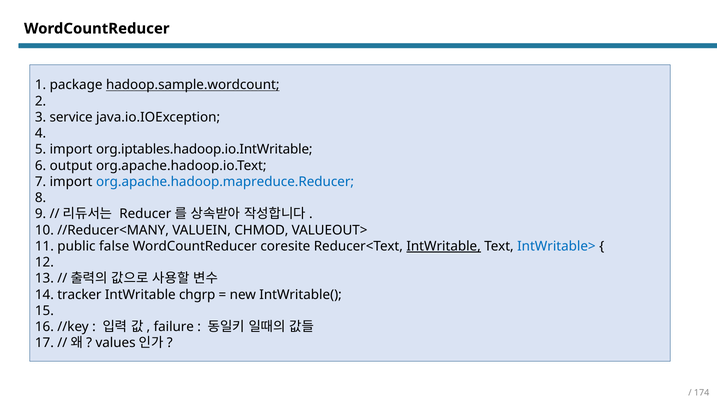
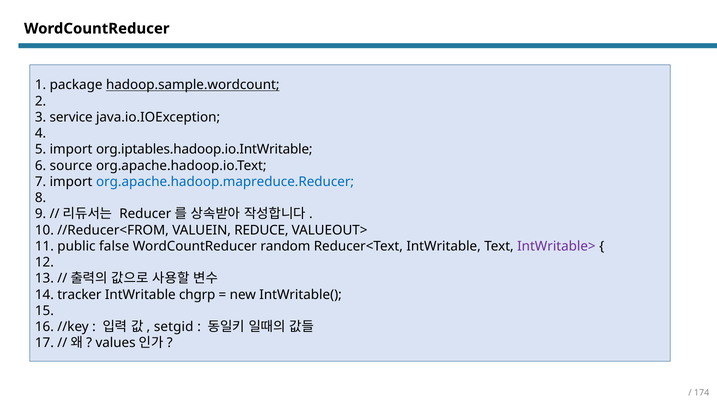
output: output -> source (71, 166)
//Reducer<MANY: //Reducer<MANY -> //Reducer<FROM (113, 230)
CHMOD: CHMOD -> REDUCE (261, 230)
coresite: coresite -> random (285, 246)
IntWritable underline: present -> none (444, 246)
IntWritable> colour: blue -> purple (556, 246)
failure: failure -> setgid (174, 327)
